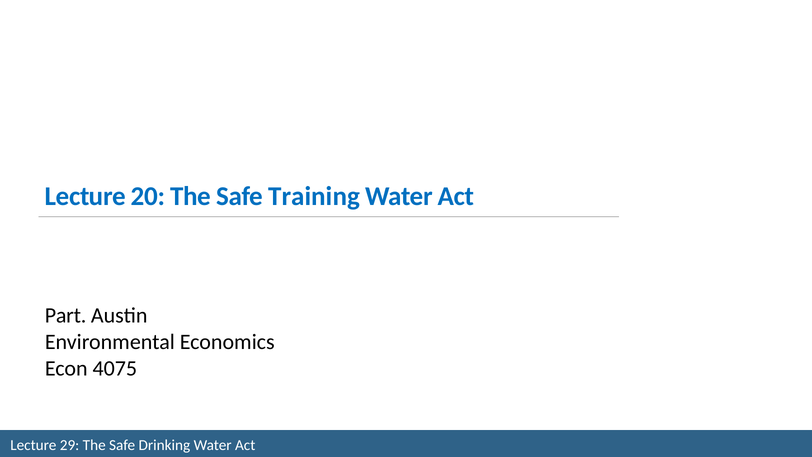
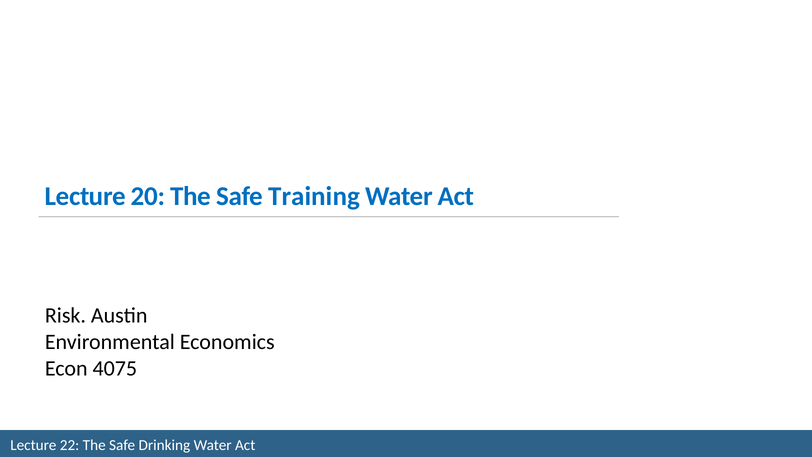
Part: Part -> Risk (65, 316)
29: 29 -> 22 (70, 445)
